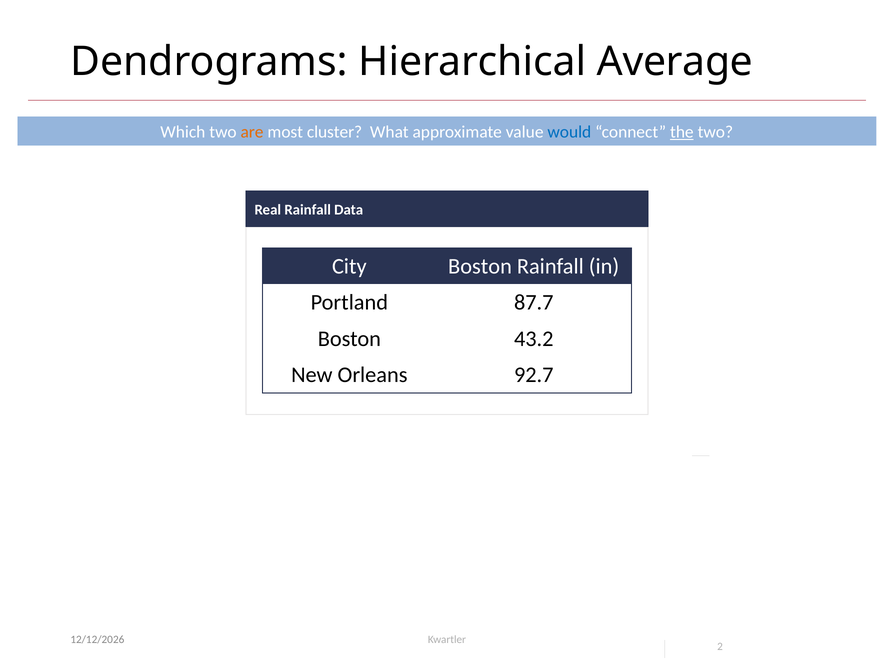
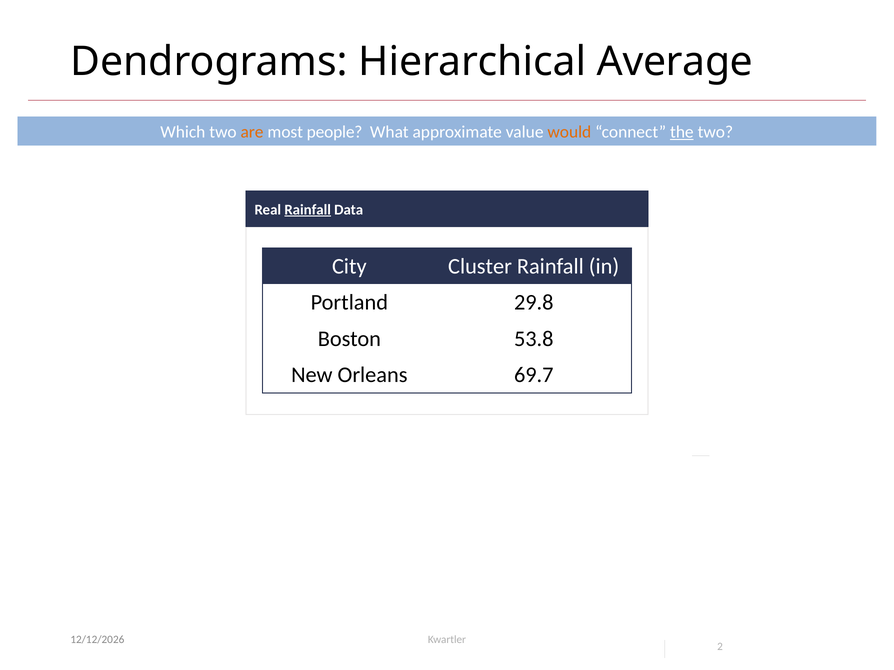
cluster: cluster -> people (335, 132)
would colour: blue -> orange (569, 132)
Rainfall underline: none -> present (308, 210)
City Boston: Boston -> Cluster (480, 267)
87.7: 87.7 -> 29.8 (534, 303)
43.2: 43.2 -> 53.8 (534, 339)
92.7: 92.7 -> 69.7 (534, 375)
